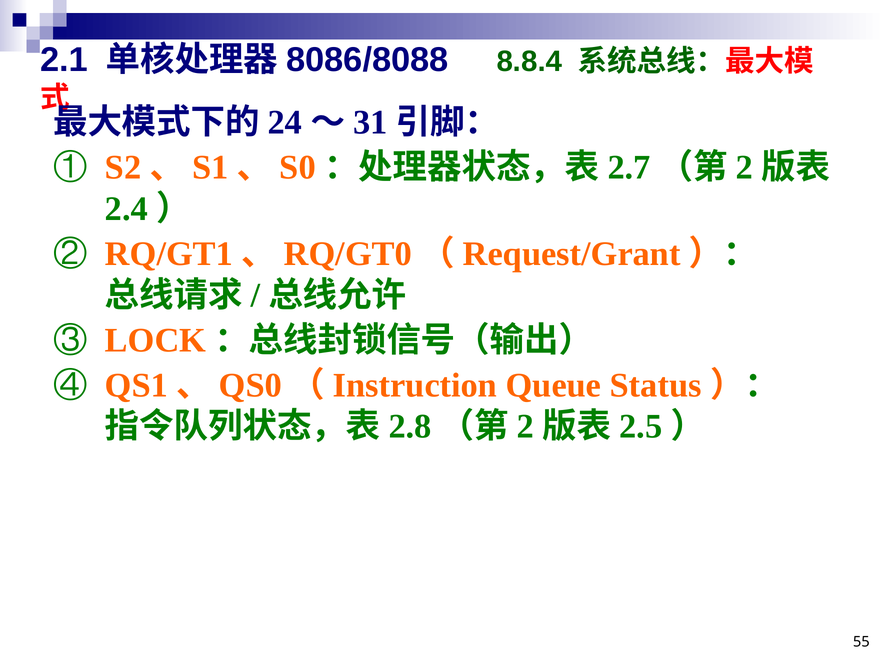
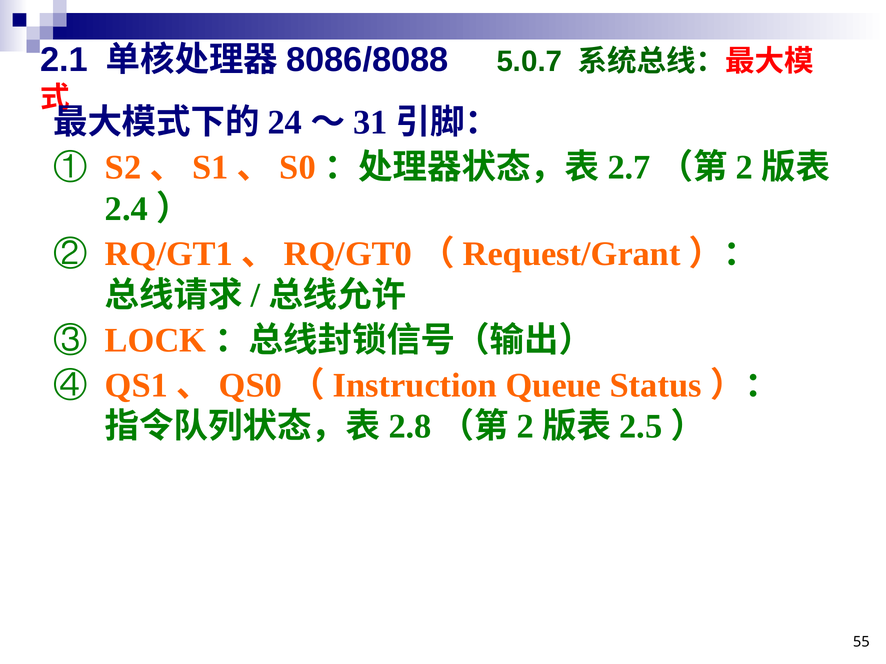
8.8.4: 8.8.4 -> 5.0.7 (529, 61)
